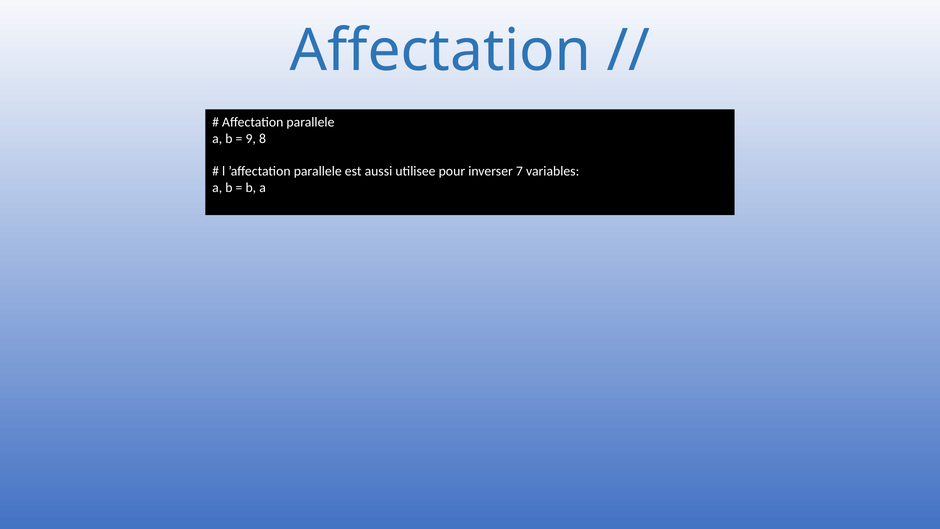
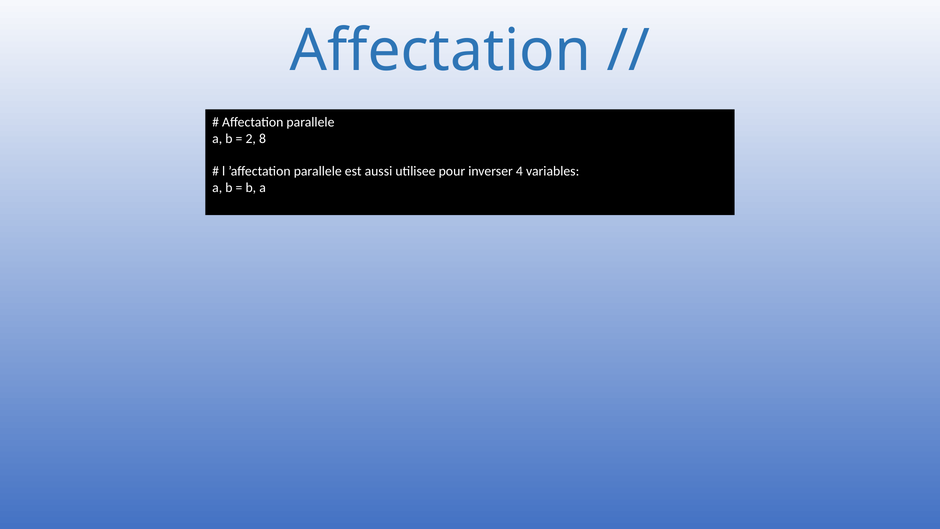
9: 9 -> 2 (251, 138)
7: 7 -> 4 (519, 171)
